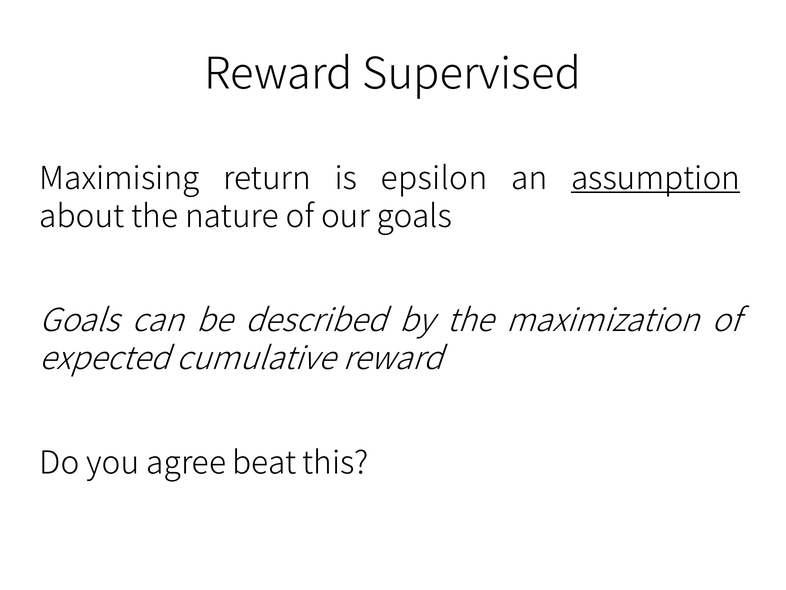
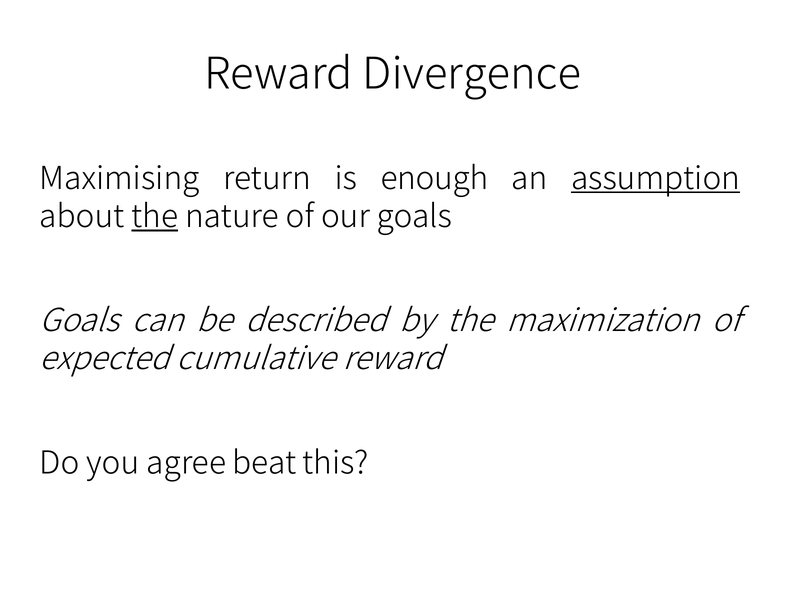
Supervised: Supervised -> Divergence (472, 74)
epsilon: epsilon -> enough (434, 178)
the underline: none -> present (155, 216)
